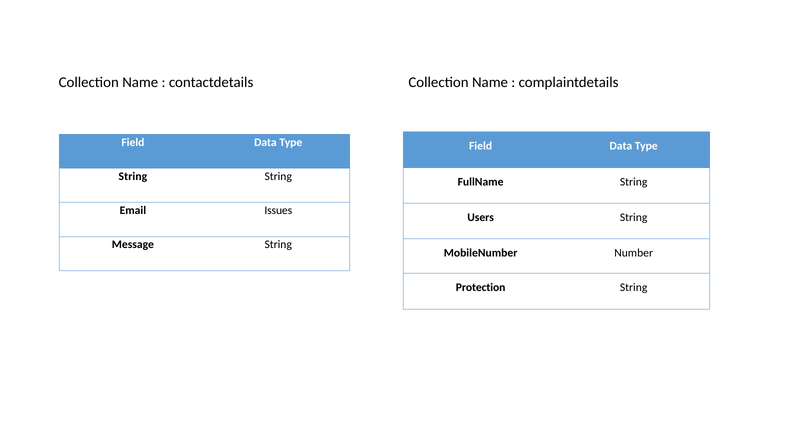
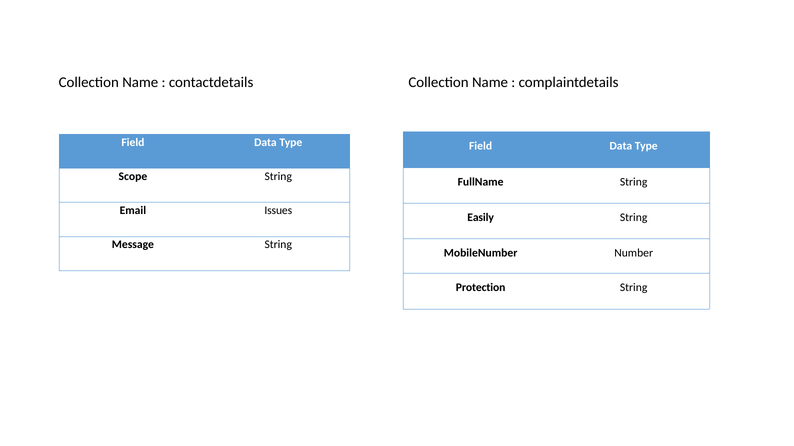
String: String -> Scope (133, 177)
Users: Users -> Easily (481, 218)
